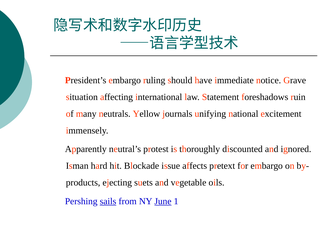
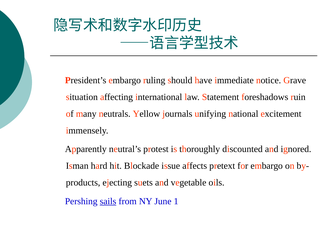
June underline: present -> none (163, 201)
